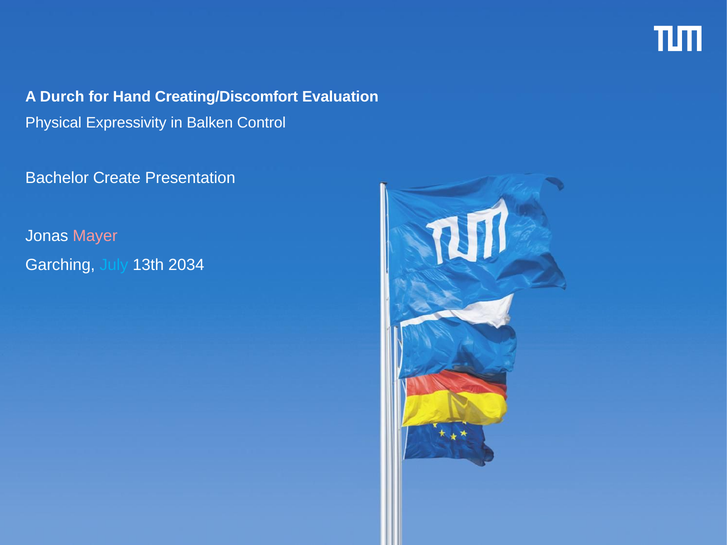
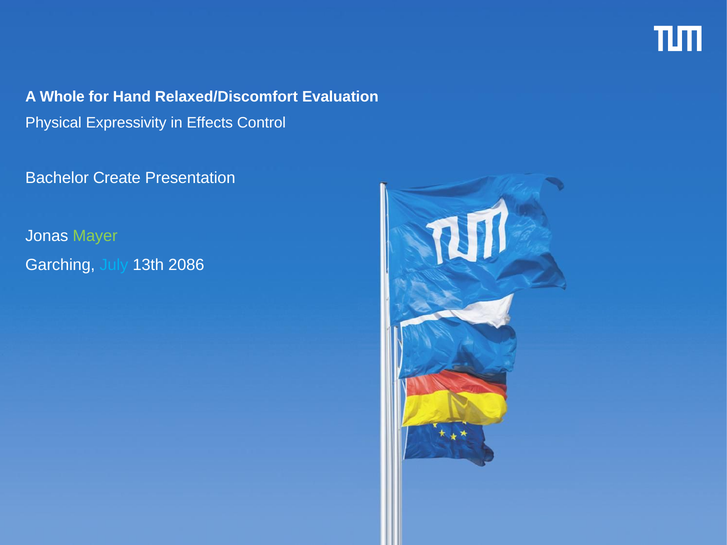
Durch: Durch -> Whole (62, 97)
Creating/Discomfort: Creating/Discomfort -> Relaxed/Discomfort (226, 97)
Balken: Balken -> Effects (210, 123)
Mayer colour: pink -> light green (95, 236)
2034: 2034 -> 2086 (186, 265)
